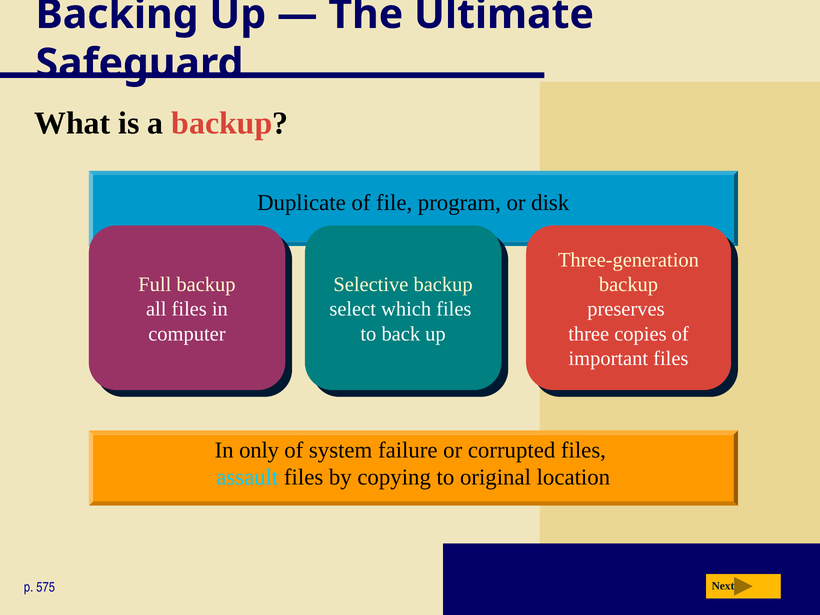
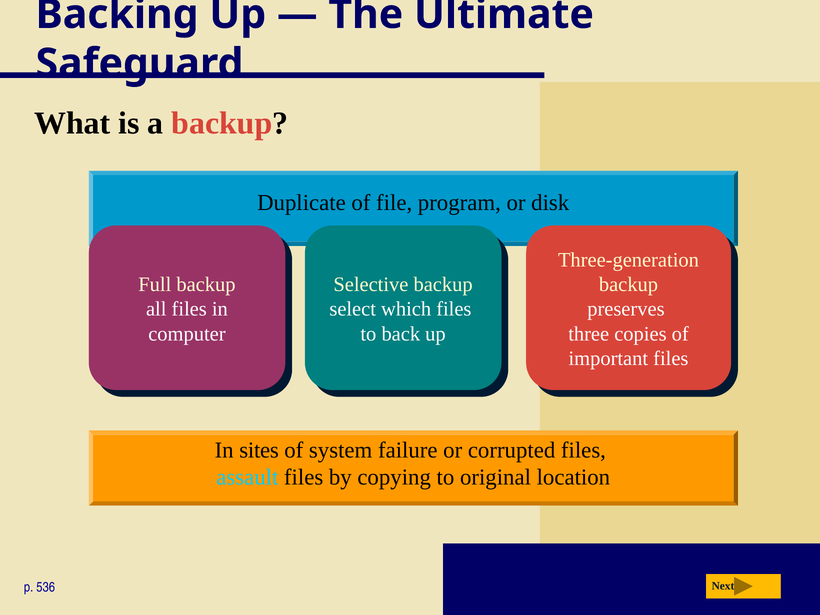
only: only -> sites (259, 450)
575: 575 -> 536 (46, 587)
